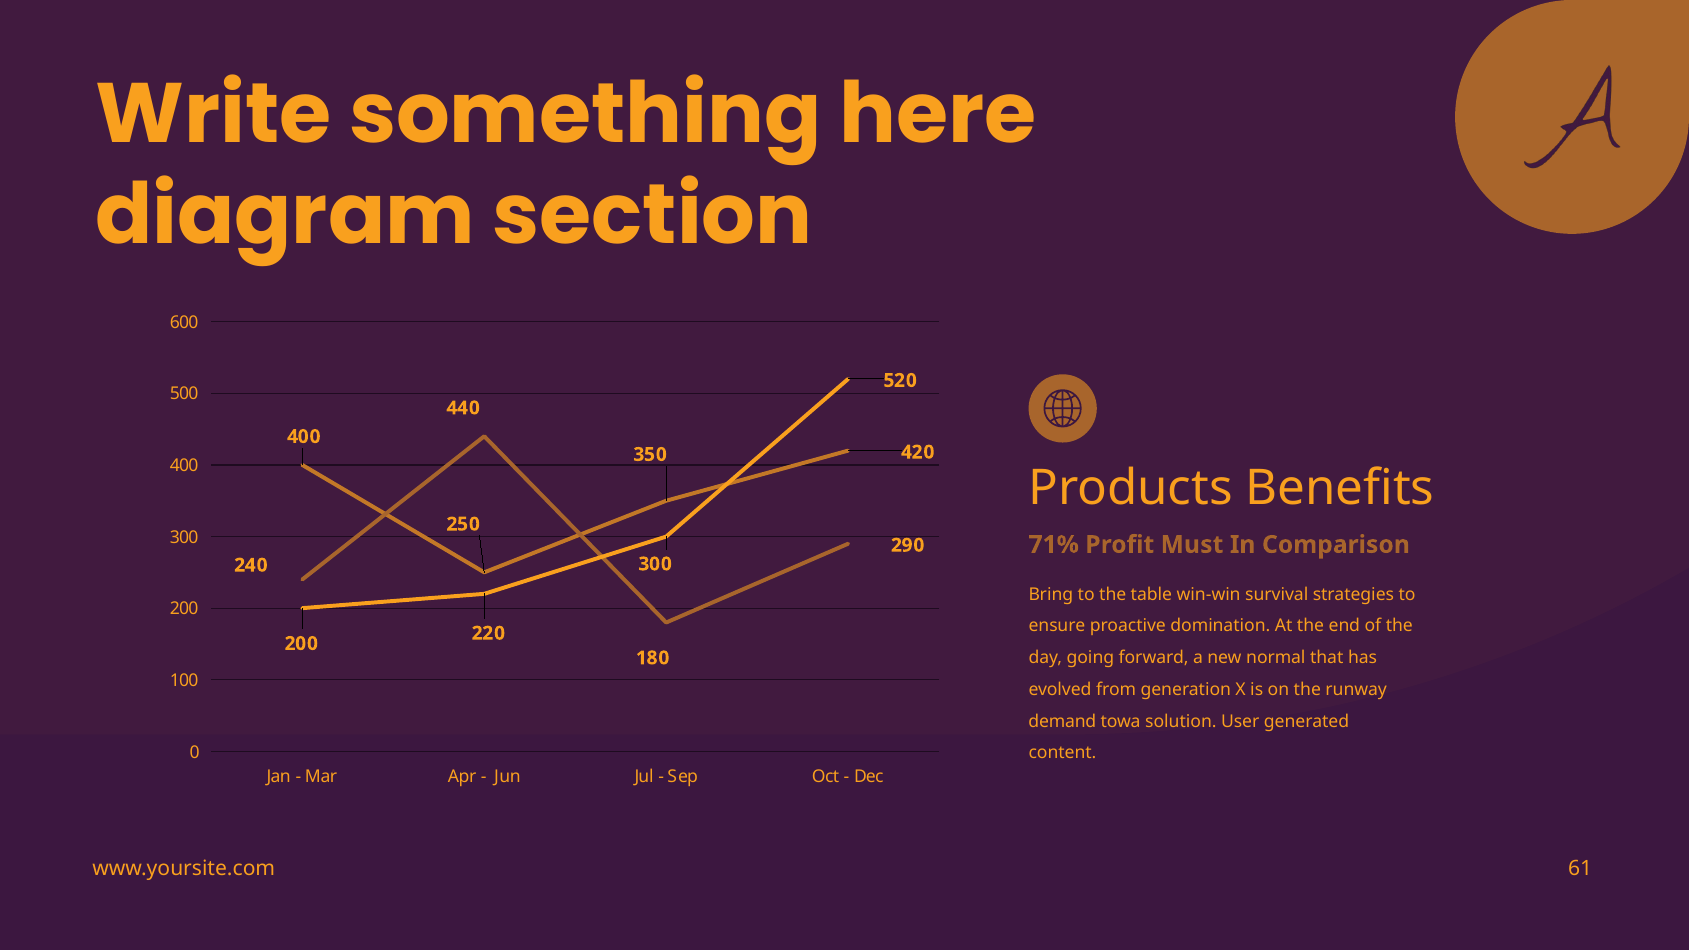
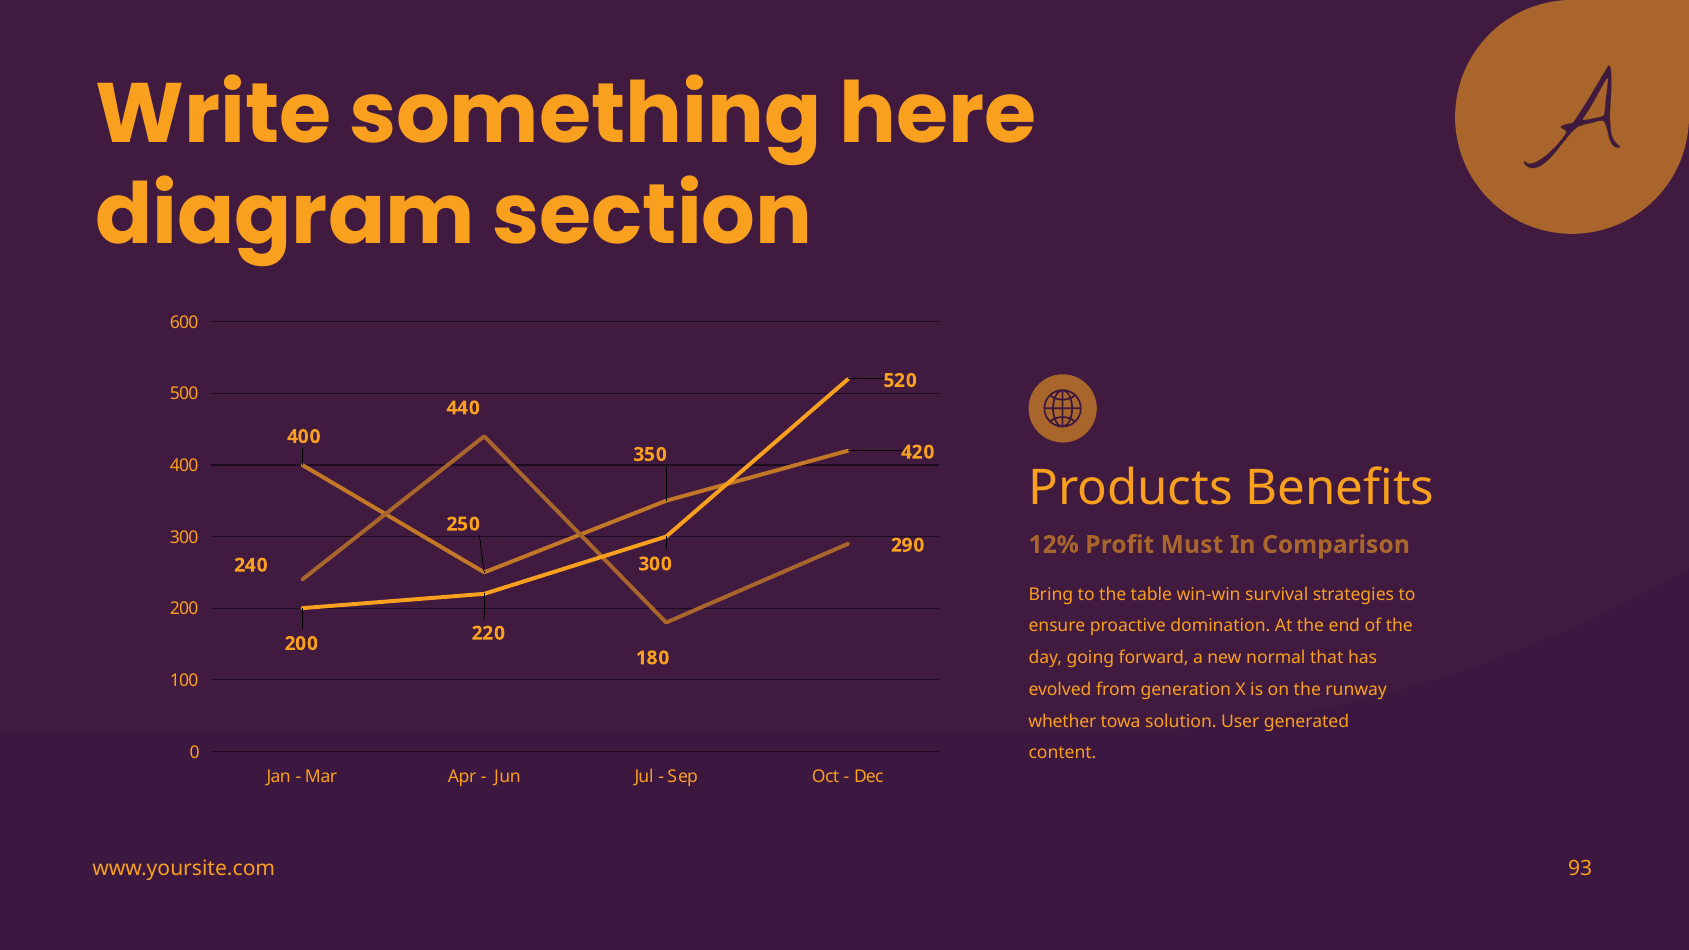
71%: 71% -> 12% (1054, 545)
demand: demand -> whether (1062, 721)
61: 61 -> 93 (1580, 869)
